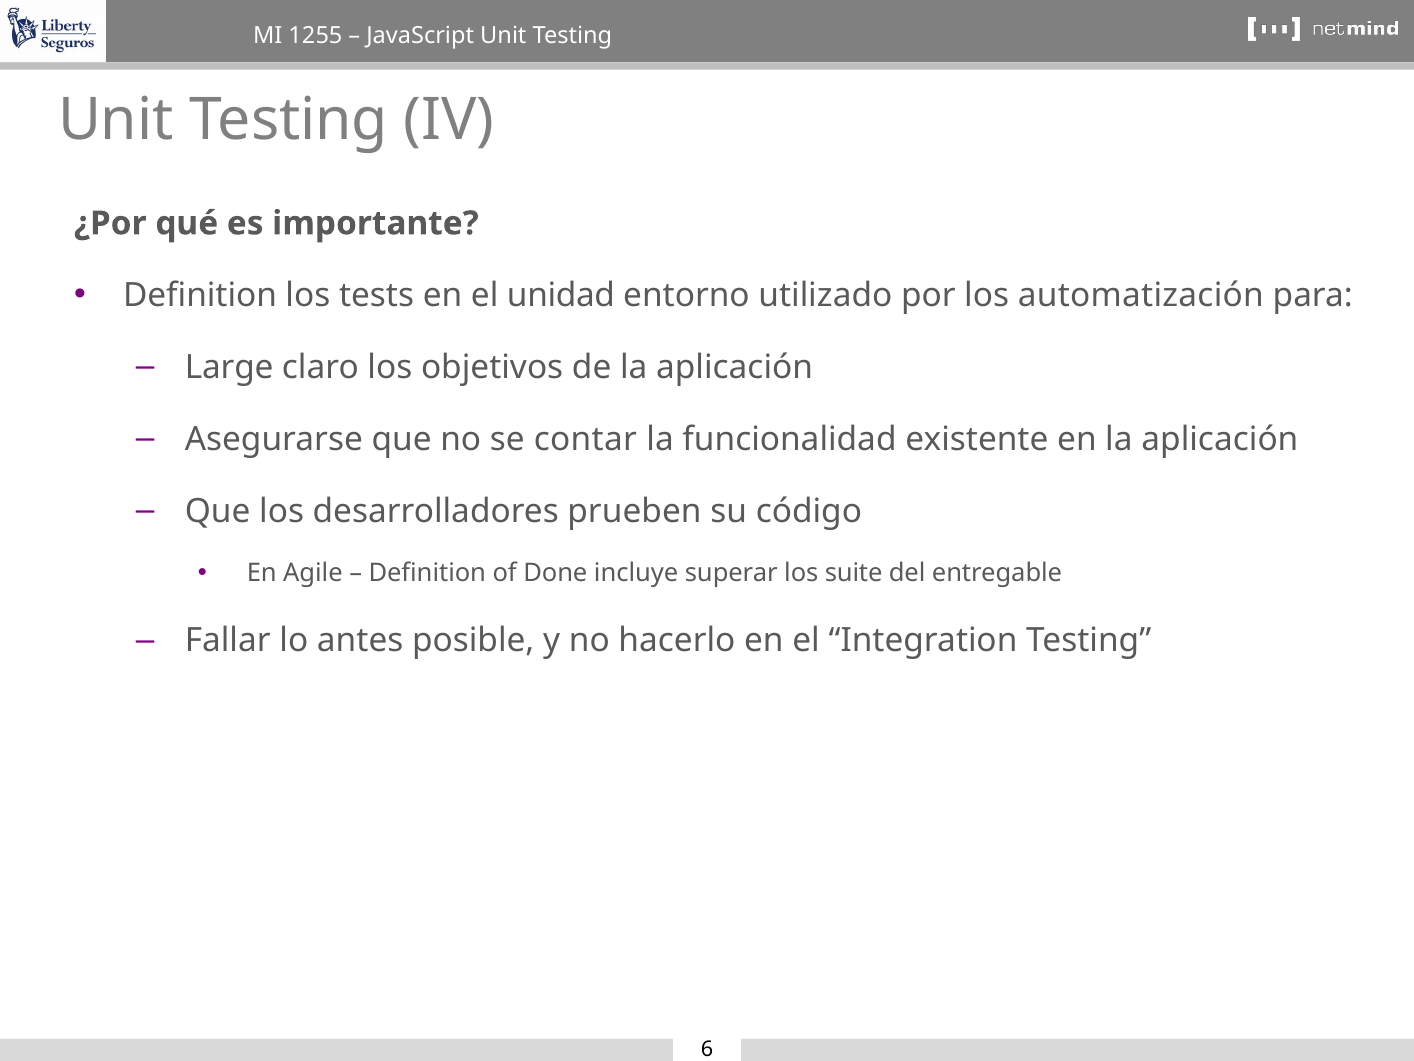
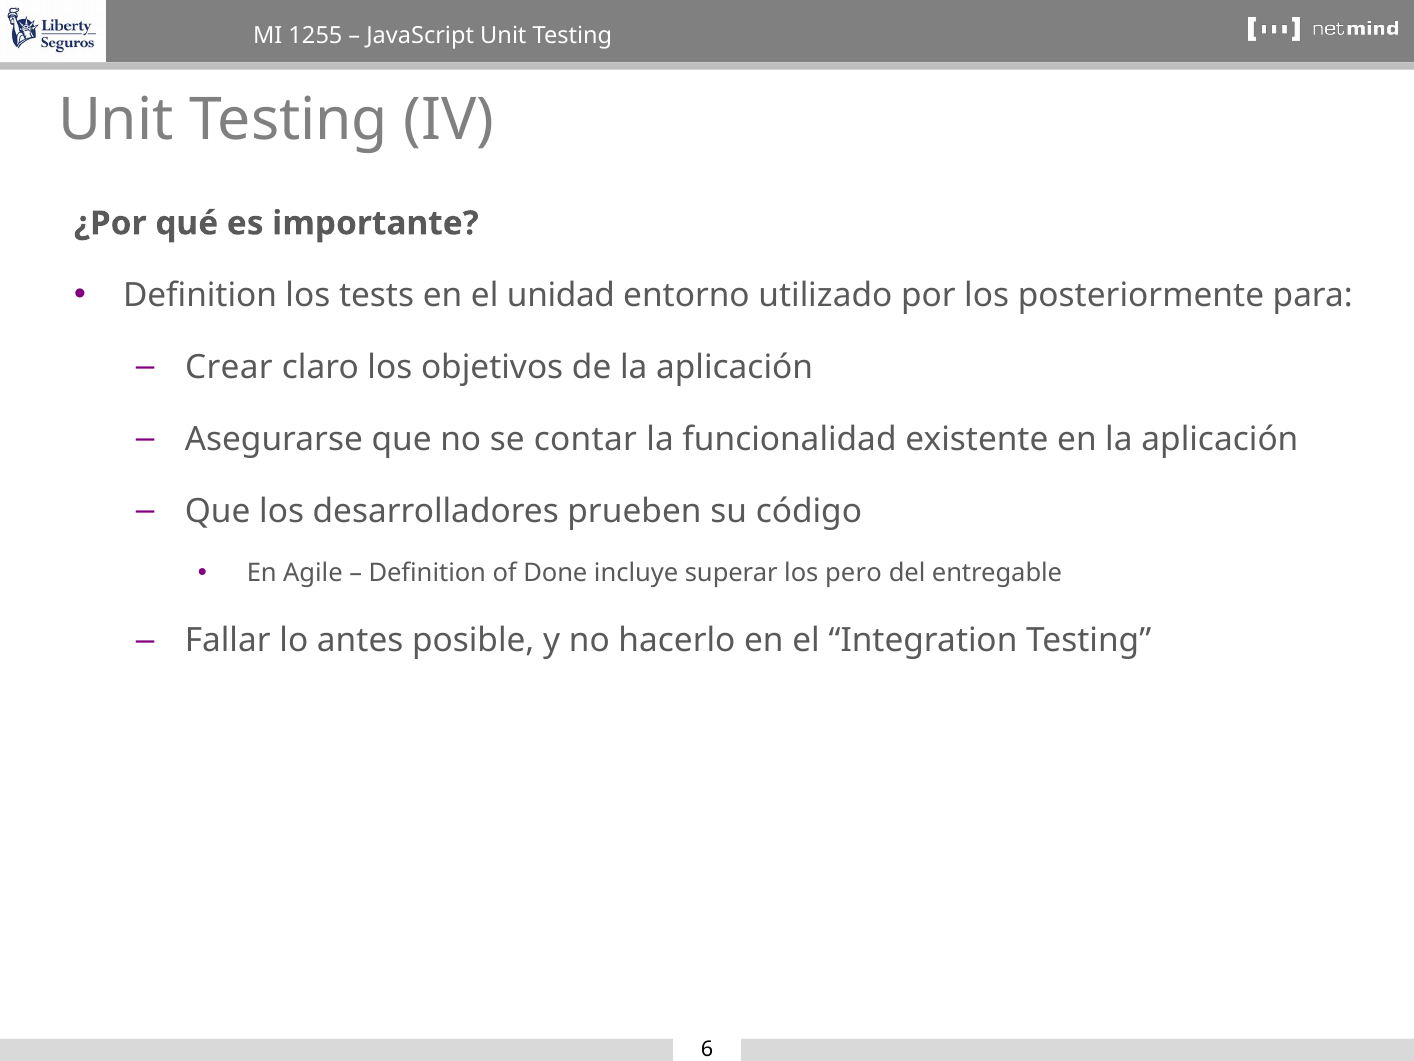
automatización: automatización -> posteriormente (1141, 295)
Large: Large -> Crear (229, 367)
suite: suite -> pero (853, 573)
